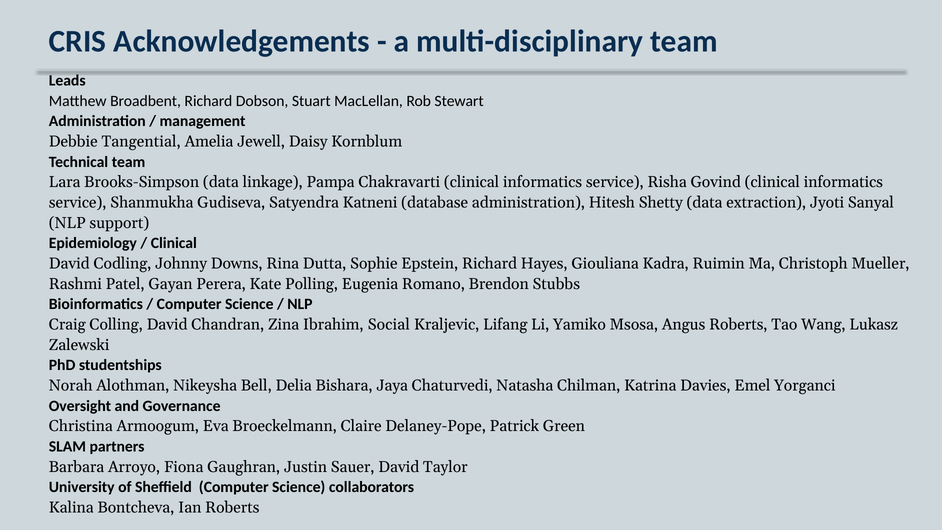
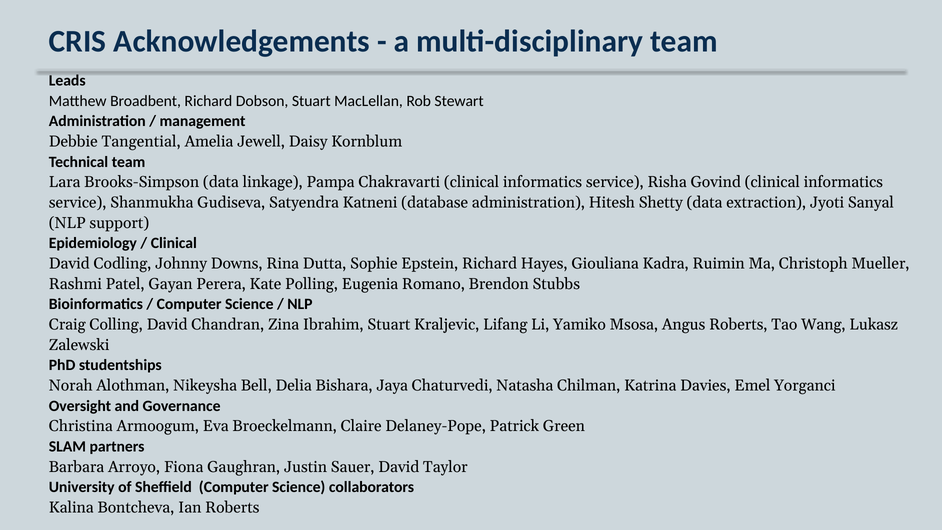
Ibrahim Social: Social -> Stuart (389, 325)
